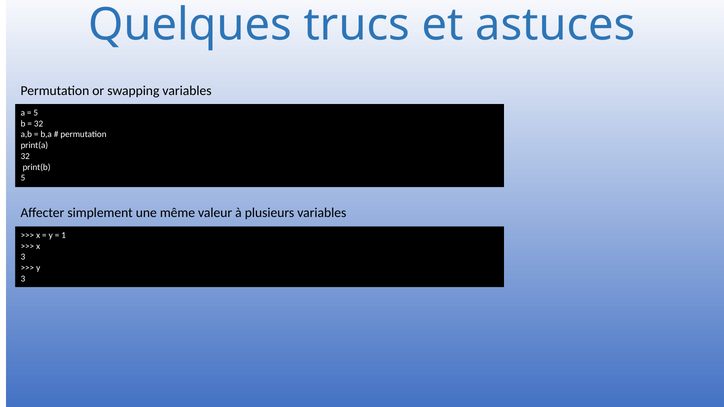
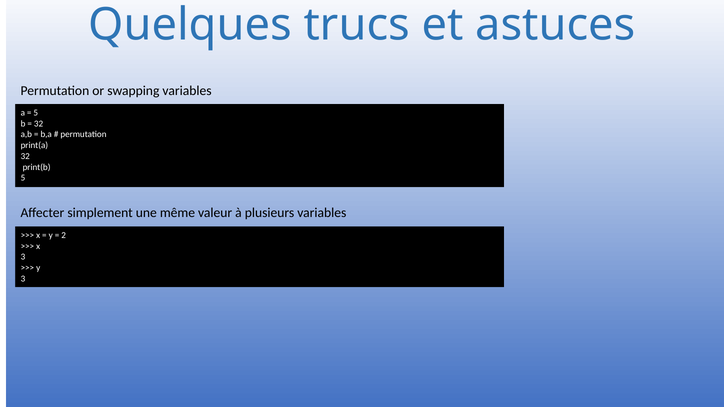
1: 1 -> 2 (64, 235)
